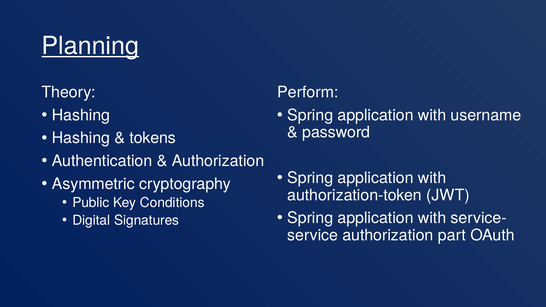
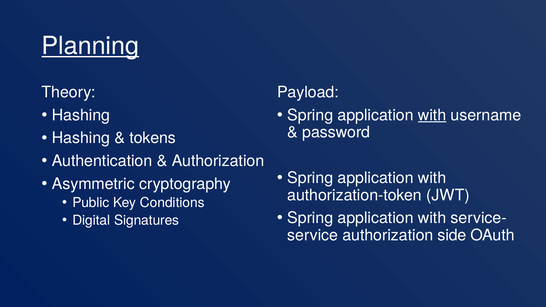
Perform: Perform -> Payload (308, 92)
with underline: none -> present (432, 115)
part: part -> side (452, 235)
